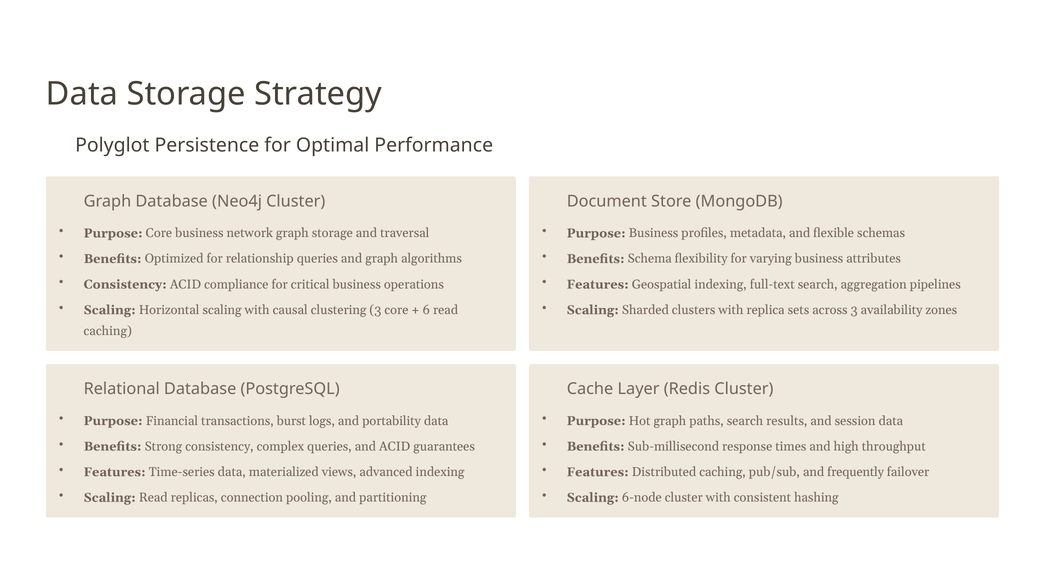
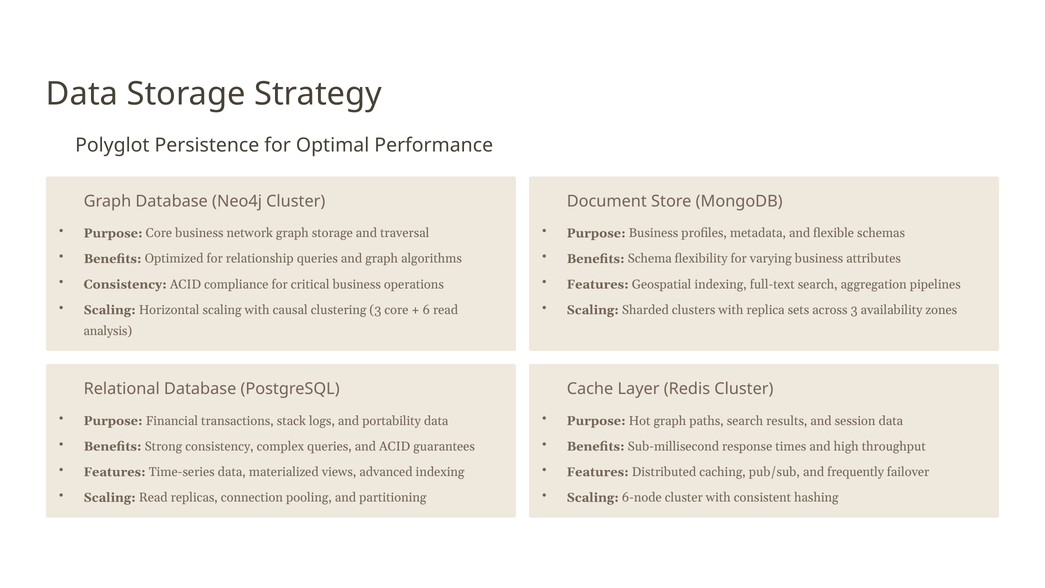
caching: caching -> analysis (108, 331)
burst: burst -> stack (291, 421)
